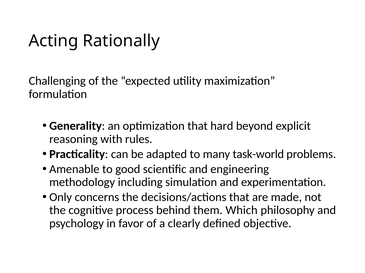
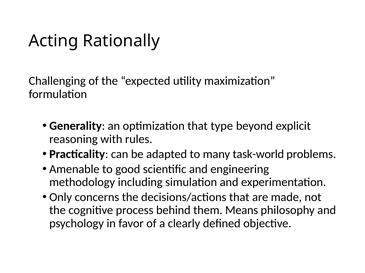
hard: hard -> type (222, 126)
Which: Which -> Means (242, 211)
